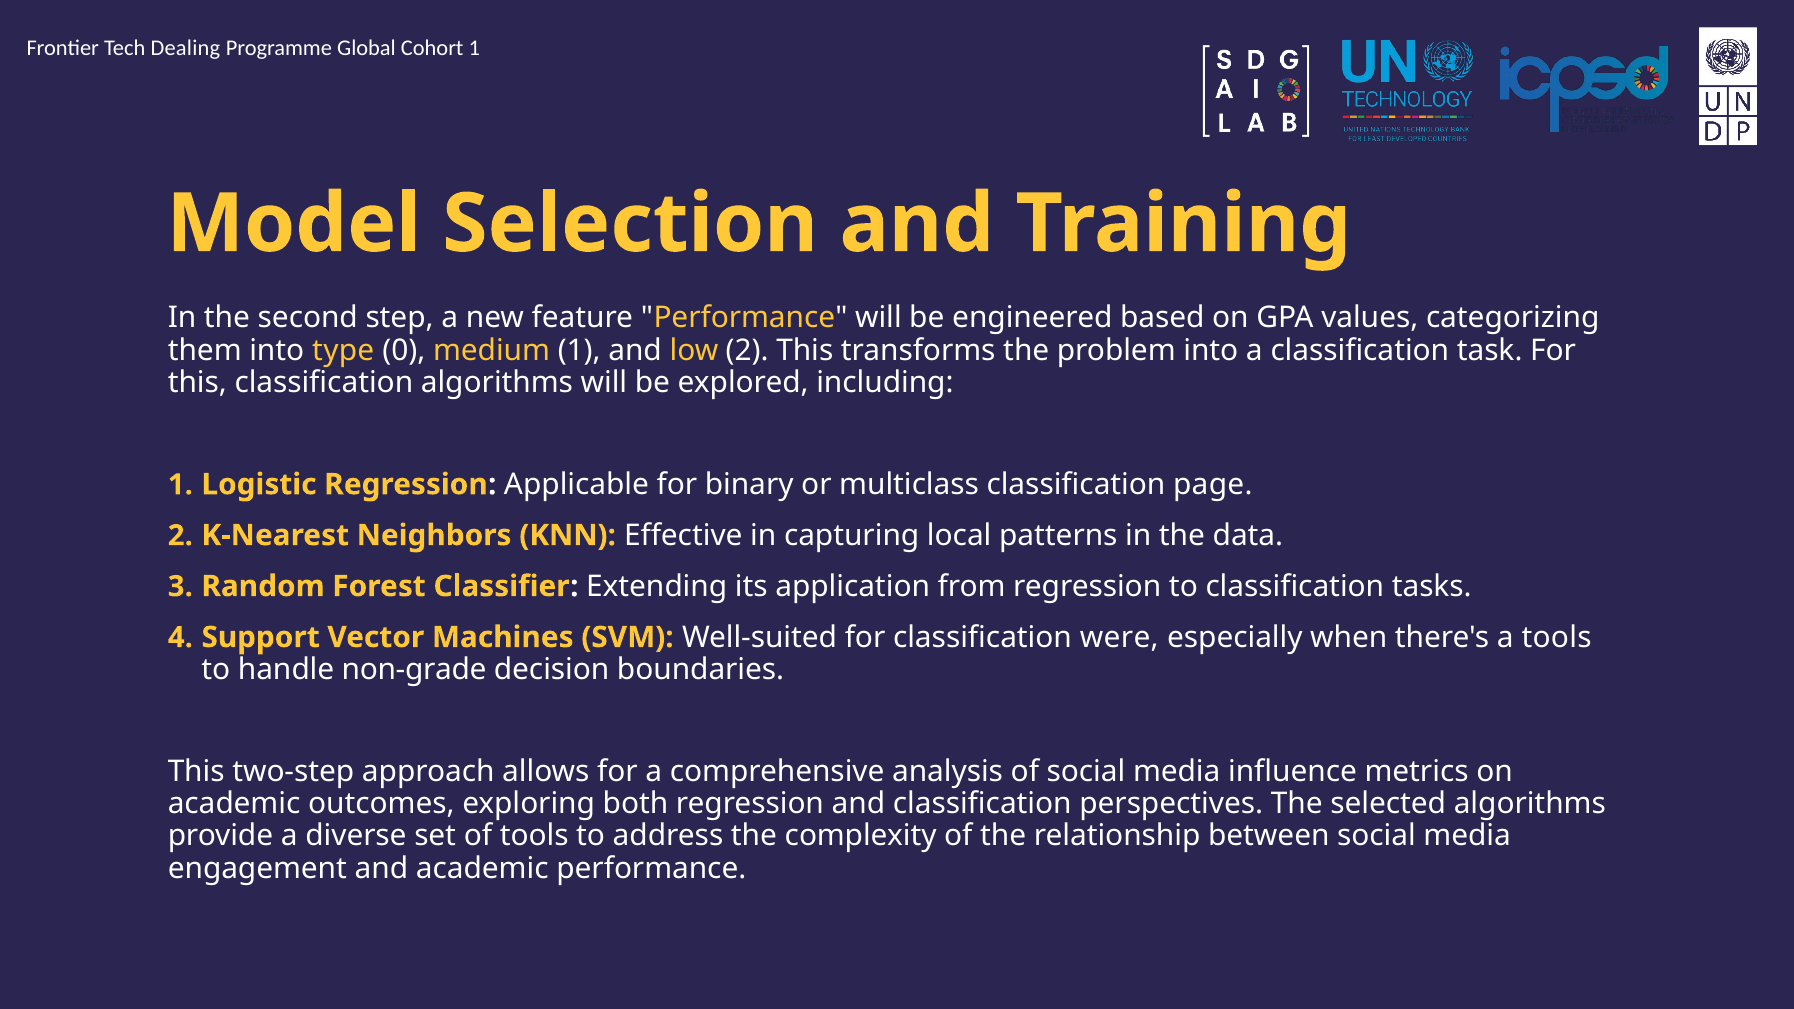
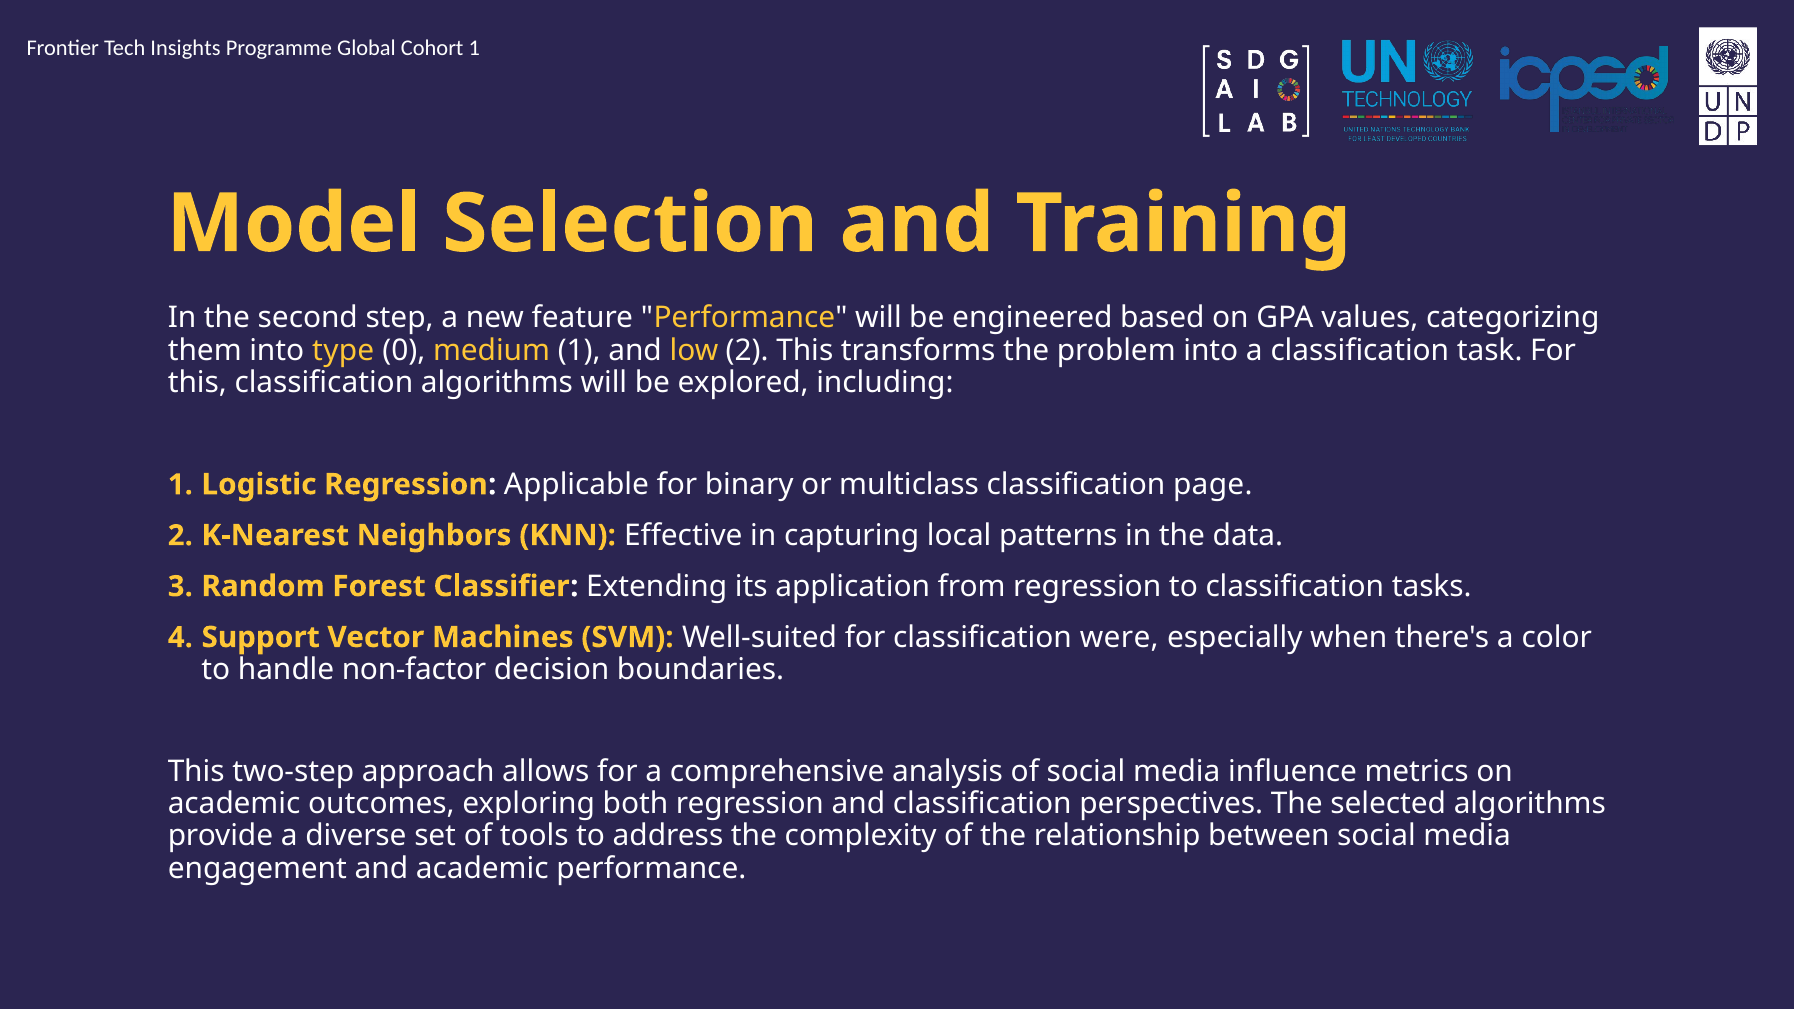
Dealing: Dealing -> Insights (185, 48)
a tools: tools -> color (1557, 637)
non-grade: non-grade -> non-factor (414, 670)
